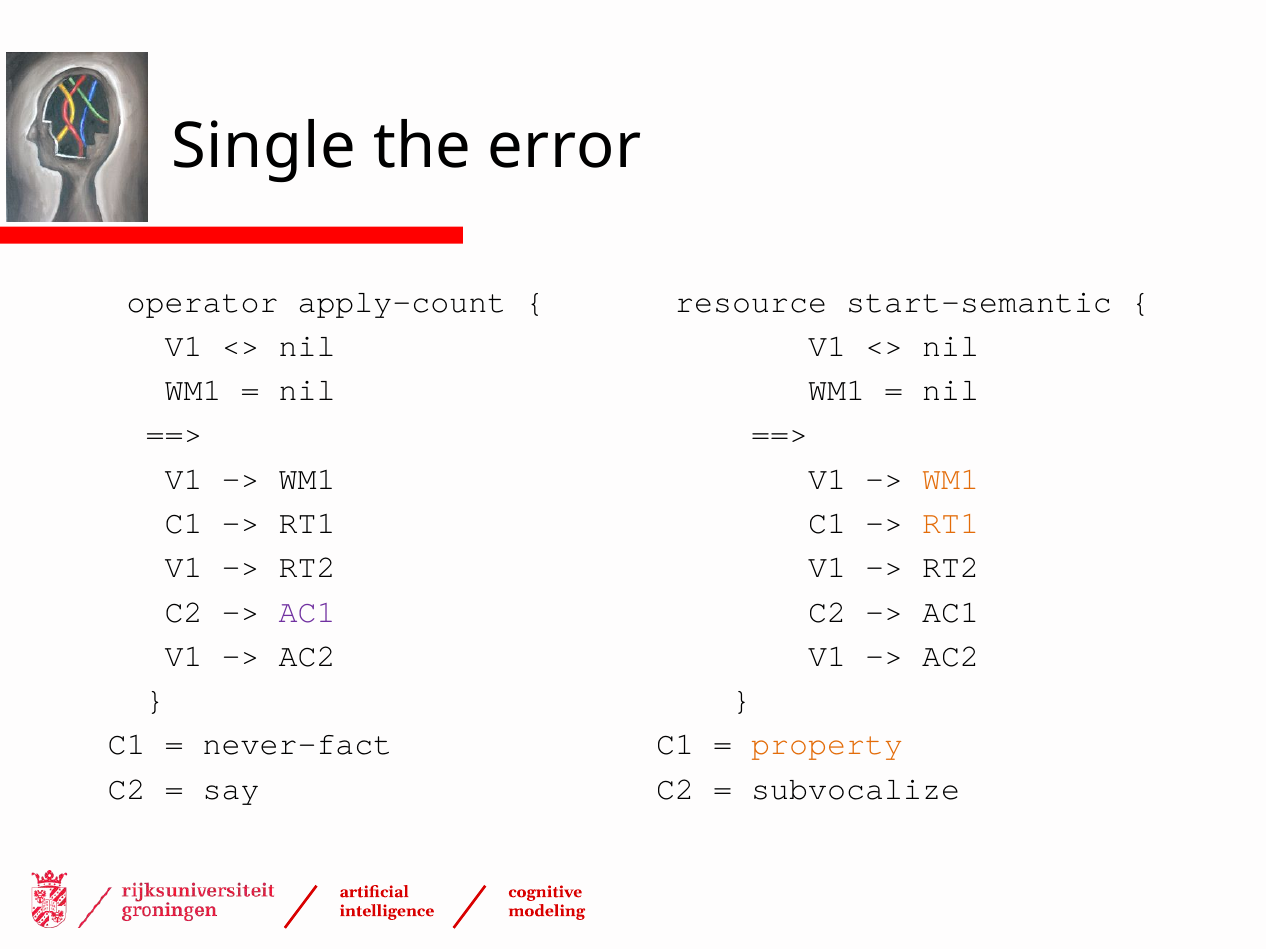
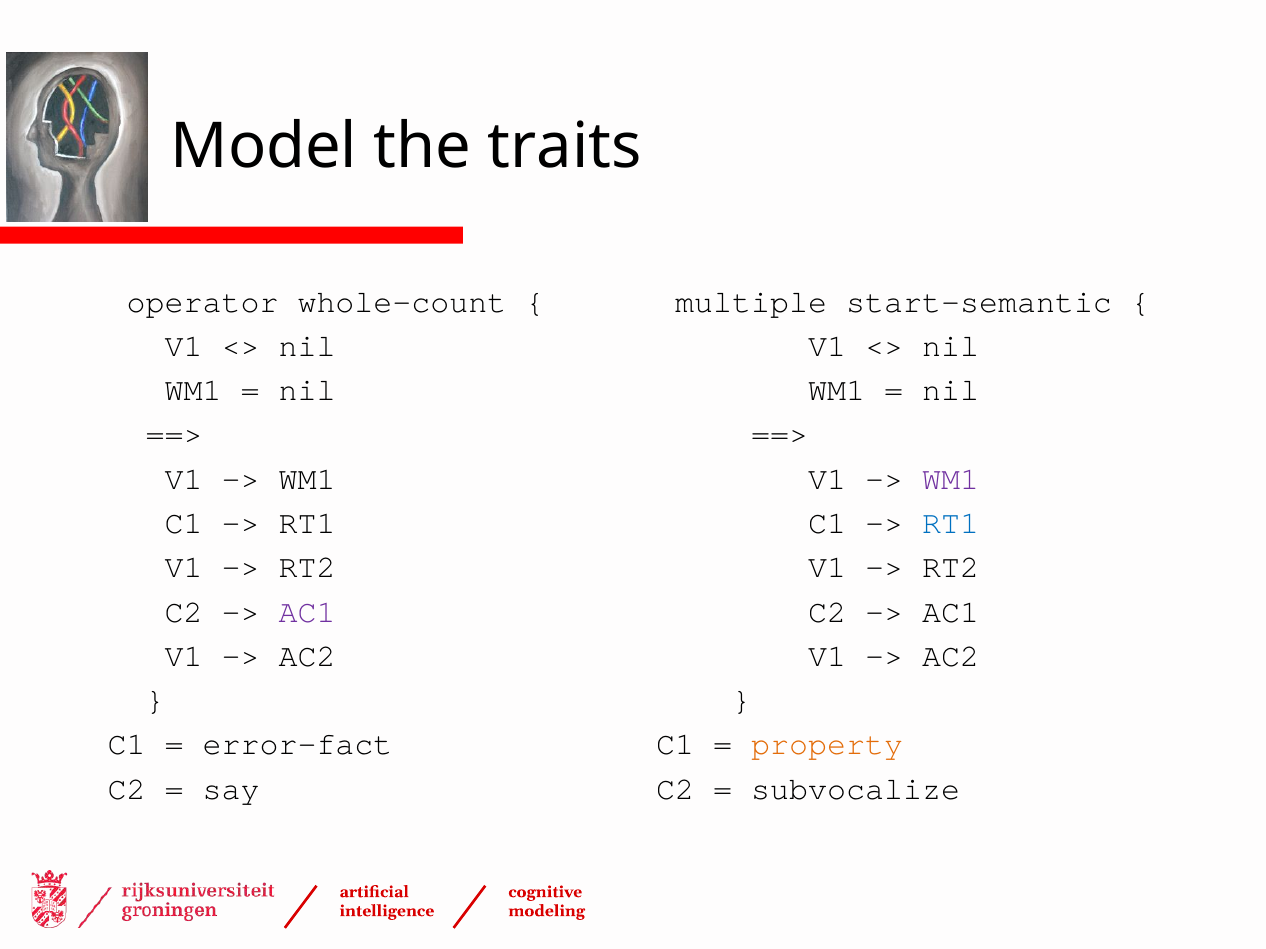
Single: Single -> Model (264, 147)
error: error -> traits (565, 147)
apply-count: apply-count -> whole-count (402, 302)
resource: resource -> multiple (751, 302)
WM1 colour: orange -> purple (951, 479)
RT1 colour: orange -> blue (951, 523)
never-fact: never-fact -> error-fact (298, 745)
